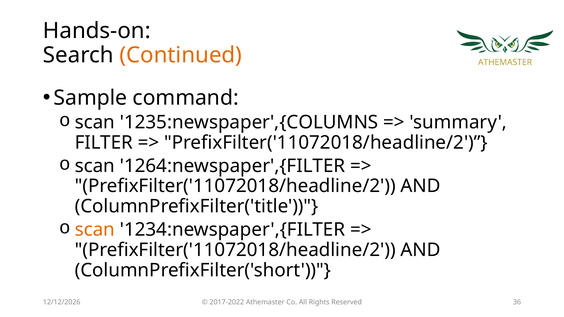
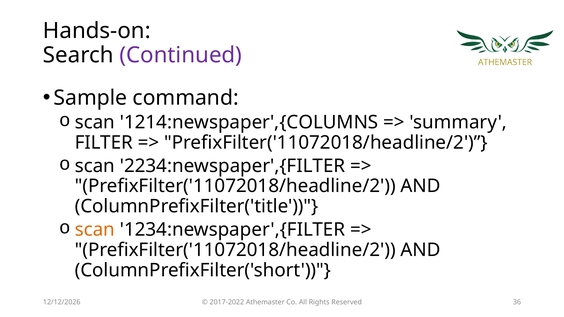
Continued colour: orange -> purple (181, 55)
1235:newspaper',{COLUMNS: 1235:newspaper',{COLUMNS -> 1214:newspaper',{COLUMNS (249, 122)
1264:newspaper',{FILTER: 1264:newspaper',{FILTER -> 2234:newspaper',{FILTER (232, 166)
